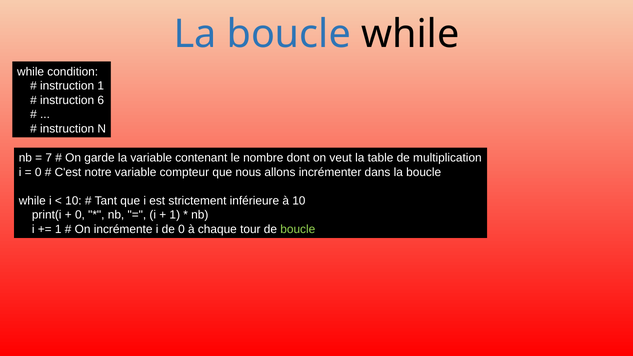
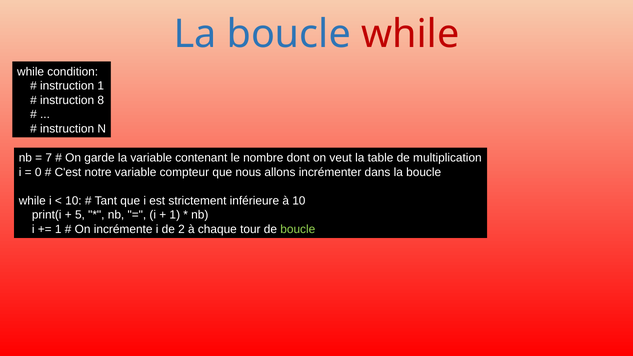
while colour: black -> red (410, 34)
6: 6 -> 8 (101, 100)
0: 0 -> 5 (80, 215)
de 0: 0 -> 2 (181, 229)
